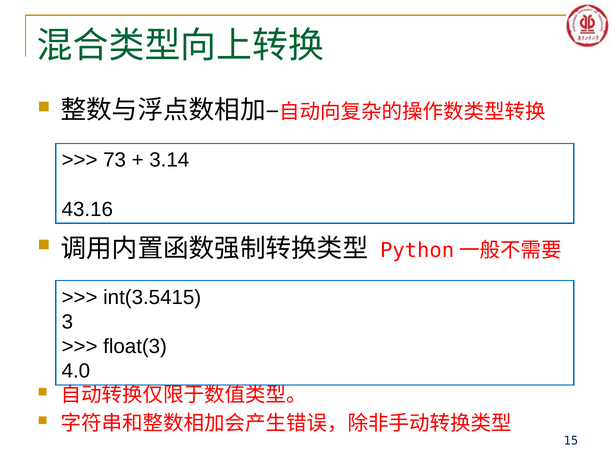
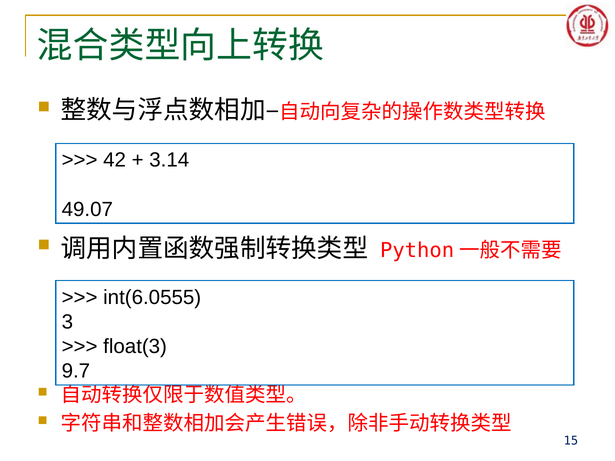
73: 73 -> 42 (115, 160)
43.16: 43.16 -> 49.07 (87, 209)
int(3.5415: int(3.5415 -> int(6.0555 (152, 297)
4.0: 4.0 -> 9.7 (76, 371)
